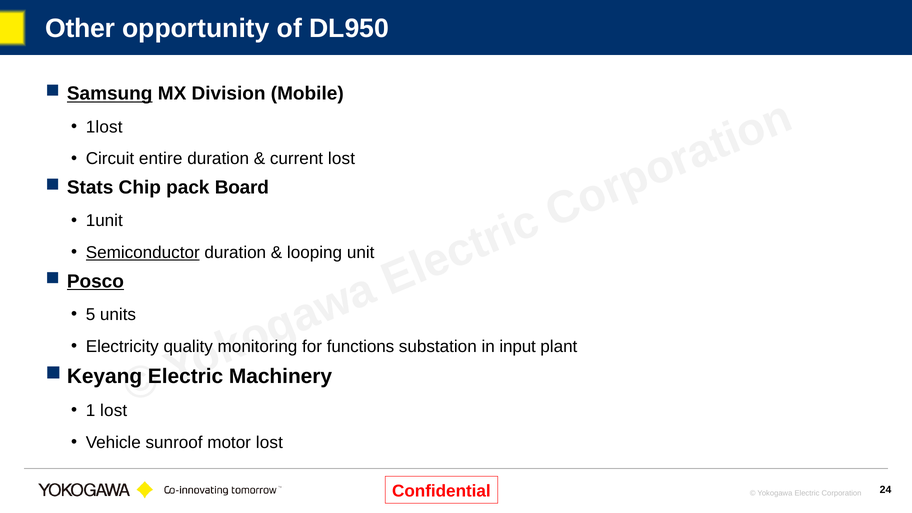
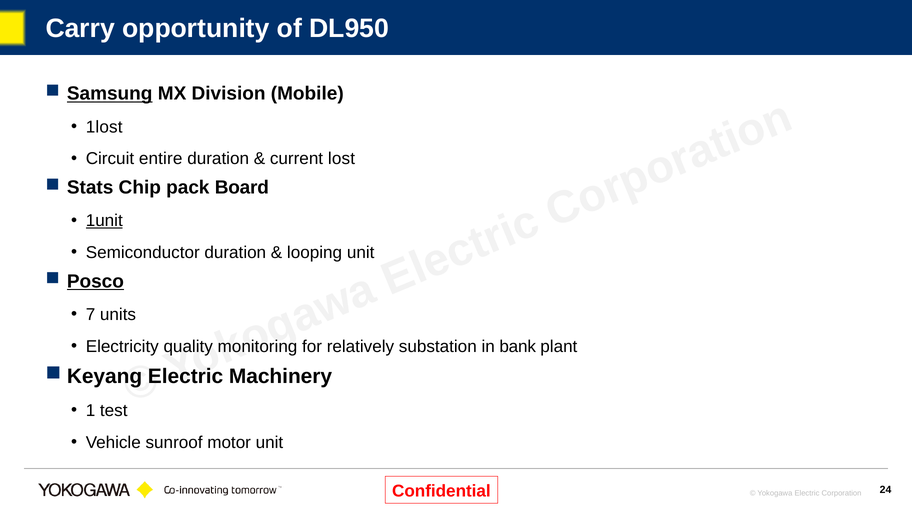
Other: Other -> Carry (80, 29)
1unit underline: none -> present (104, 221)
Semiconductor underline: present -> none (143, 253)
5: 5 -> 7 (91, 315)
functions: functions -> relatively (360, 347)
input: input -> bank (518, 347)
1 lost: lost -> test (114, 411)
motor lost: lost -> unit (269, 442)
